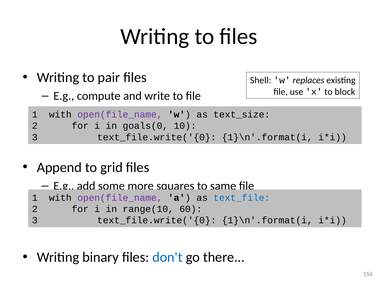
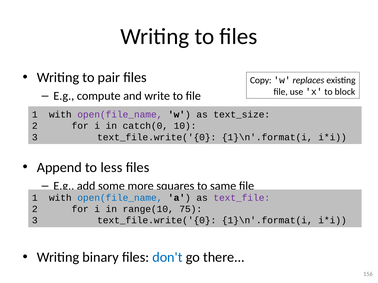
Shell: Shell -> Copy (261, 80)
goals(0: goals(0 -> catch(0 (145, 126)
grid: grid -> less (111, 168)
open(file_name colour: purple -> blue (120, 198)
text_file colour: blue -> purple (242, 198)
60: 60 -> 75 (191, 209)
